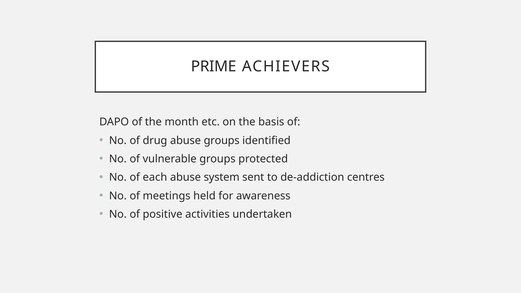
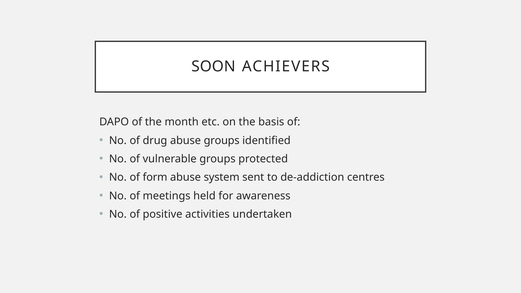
PRIME: PRIME -> SOON (213, 67)
each: each -> form (155, 177)
